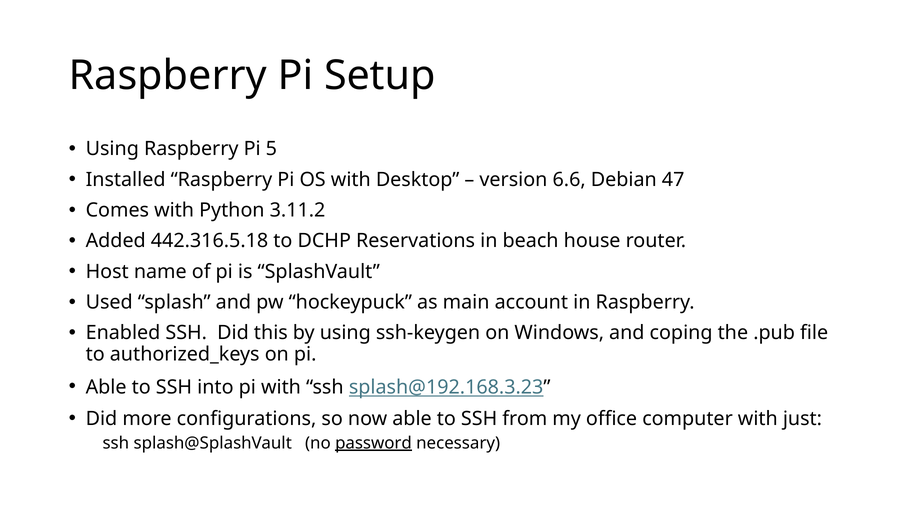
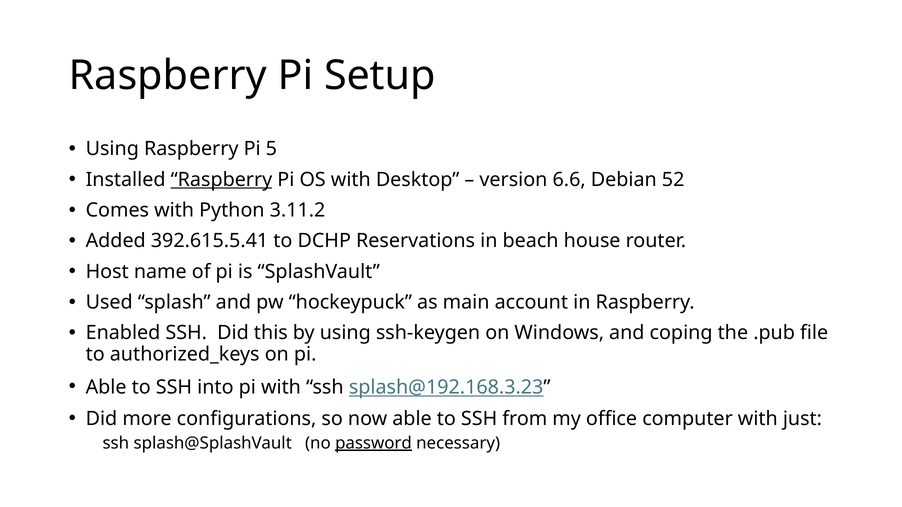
Raspberry underline: none -> present (221, 180)
47: 47 -> 52 (673, 180)
442.316.5.18: 442.316.5.18 -> 392.615.5.41 (210, 241)
